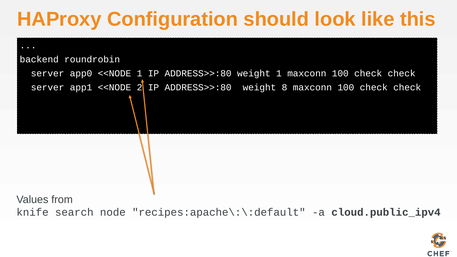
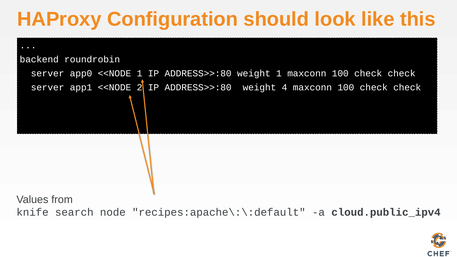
8: 8 -> 4 (285, 87)
